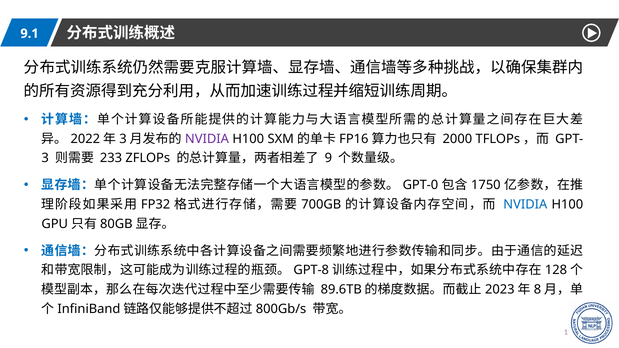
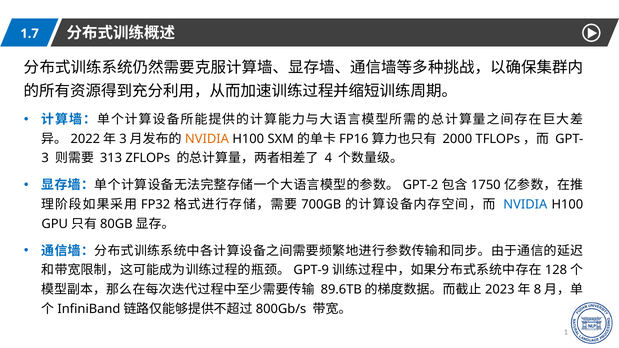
9.1: 9.1 -> 1.7 (30, 34)
NVIDIA colour: purple -> orange (207, 139)
233: 233 -> 313 (111, 158)
9: 9 -> 4 (328, 158)
GPT-0: GPT-0 -> GPT-2 (420, 185)
GPT-8: GPT-8 -> GPT-9 (311, 270)
